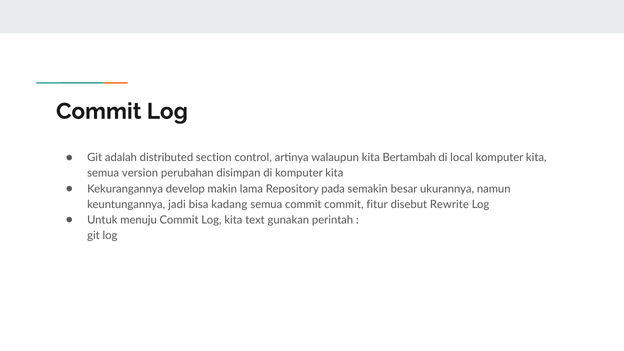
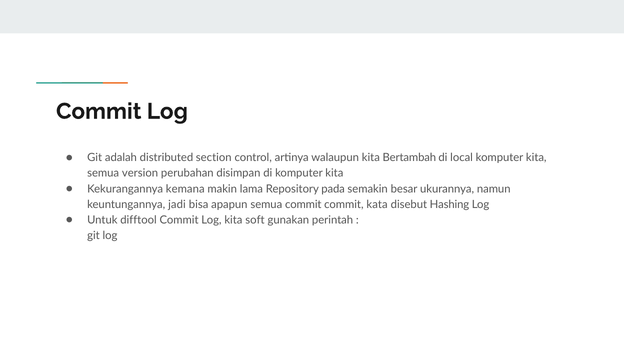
develop: develop -> kemana (185, 189)
kadang: kadang -> apapun (229, 204)
fitur: fitur -> kata (377, 204)
Rewrite: Rewrite -> Hashing (449, 204)
menuju: menuju -> difftool (139, 220)
text: text -> soft (255, 220)
